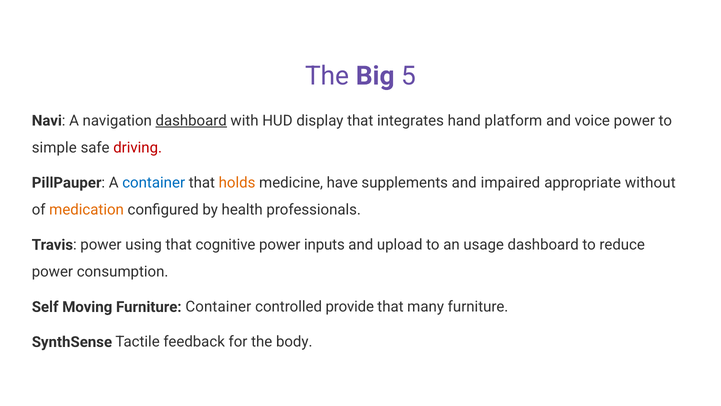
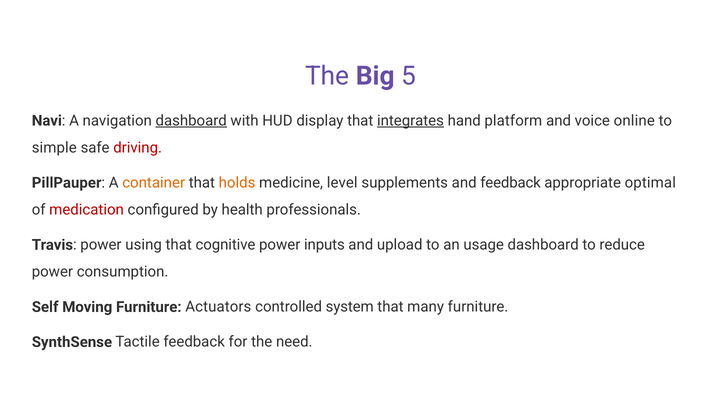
integrates underline: none -> present (410, 120)
voice power: power -> online (634, 120)
container colour: blue -> orange (154, 183)
have: have -> level (342, 183)
and impaired: impaired -> feedback (511, 183)
without: without -> optimal (650, 183)
medication colour: orange -> red (87, 210)
Furniture Container: Container -> Actuators (218, 307)
provide: provide -> system (350, 307)
body: body -> need (294, 342)
